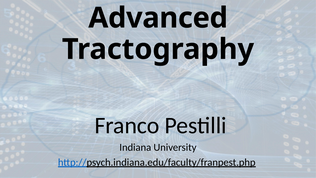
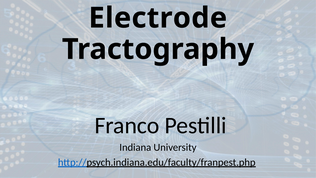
Advanced: Advanced -> Electrode (158, 18)
